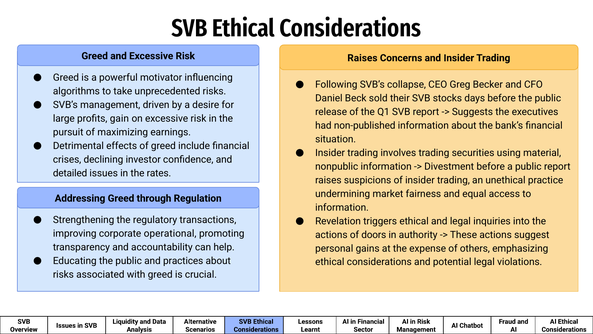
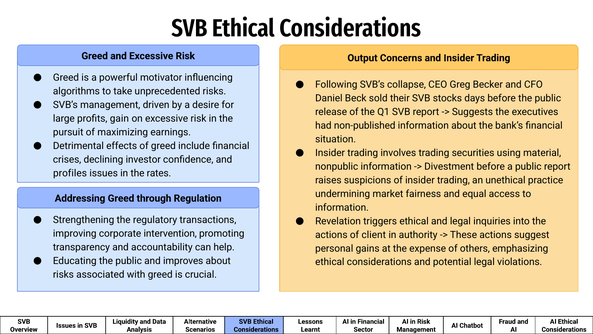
Raises: Raises -> Output (362, 58)
detailed: detailed -> profiles (70, 173)
operational: operational -> intervention (170, 233)
doors: doors -> client (374, 234)
practices: practices -> improves (183, 261)
